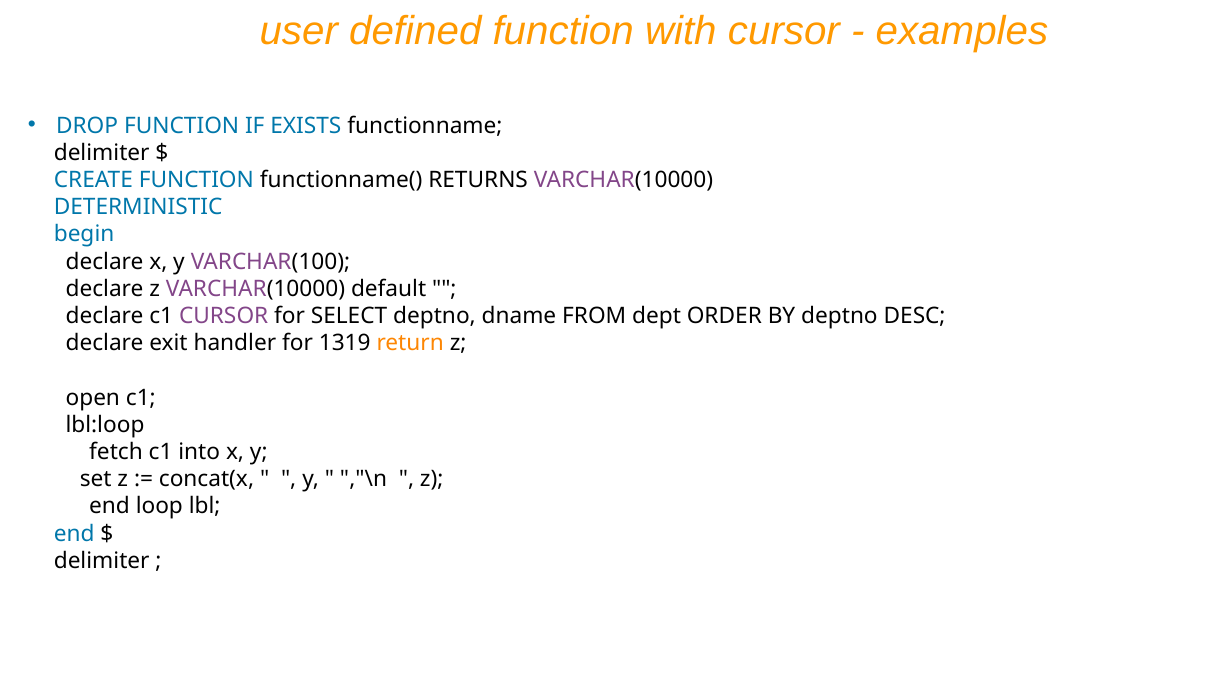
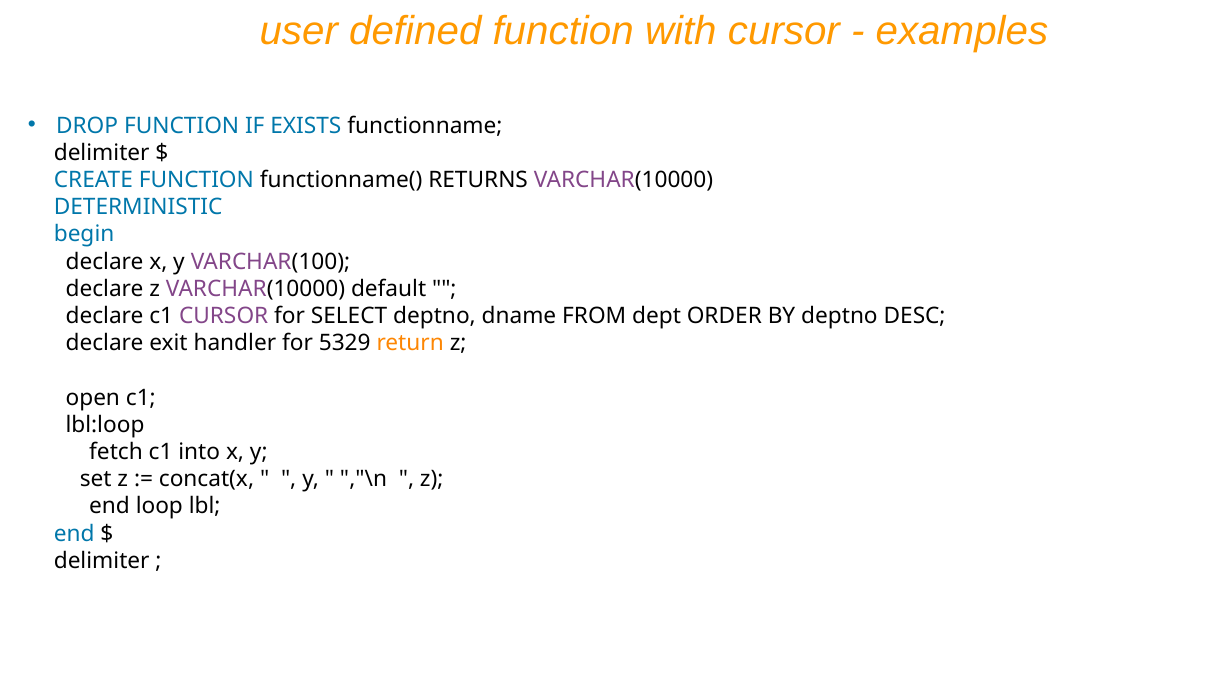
1319: 1319 -> 5329 (345, 343)
